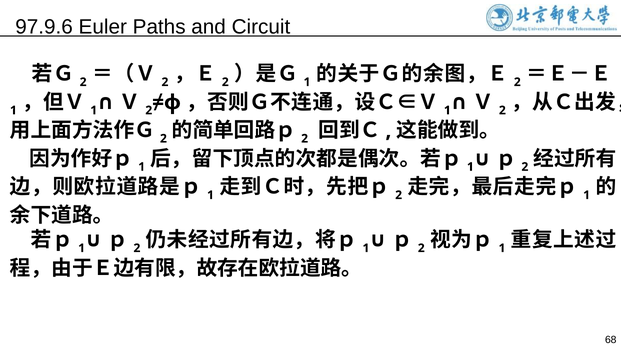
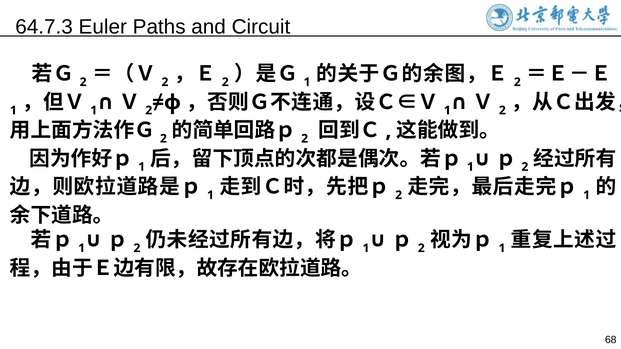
97.9.6: 97.9.6 -> 64.7.3 (44, 27)
